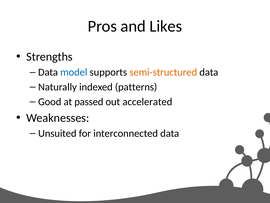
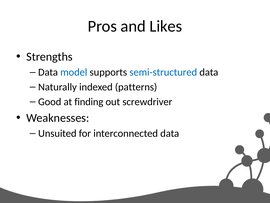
semi-structured colour: orange -> blue (163, 72)
passed: passed -> finding (89, 102)
accelerated: accelerated -> screwdriver (147, 102)
